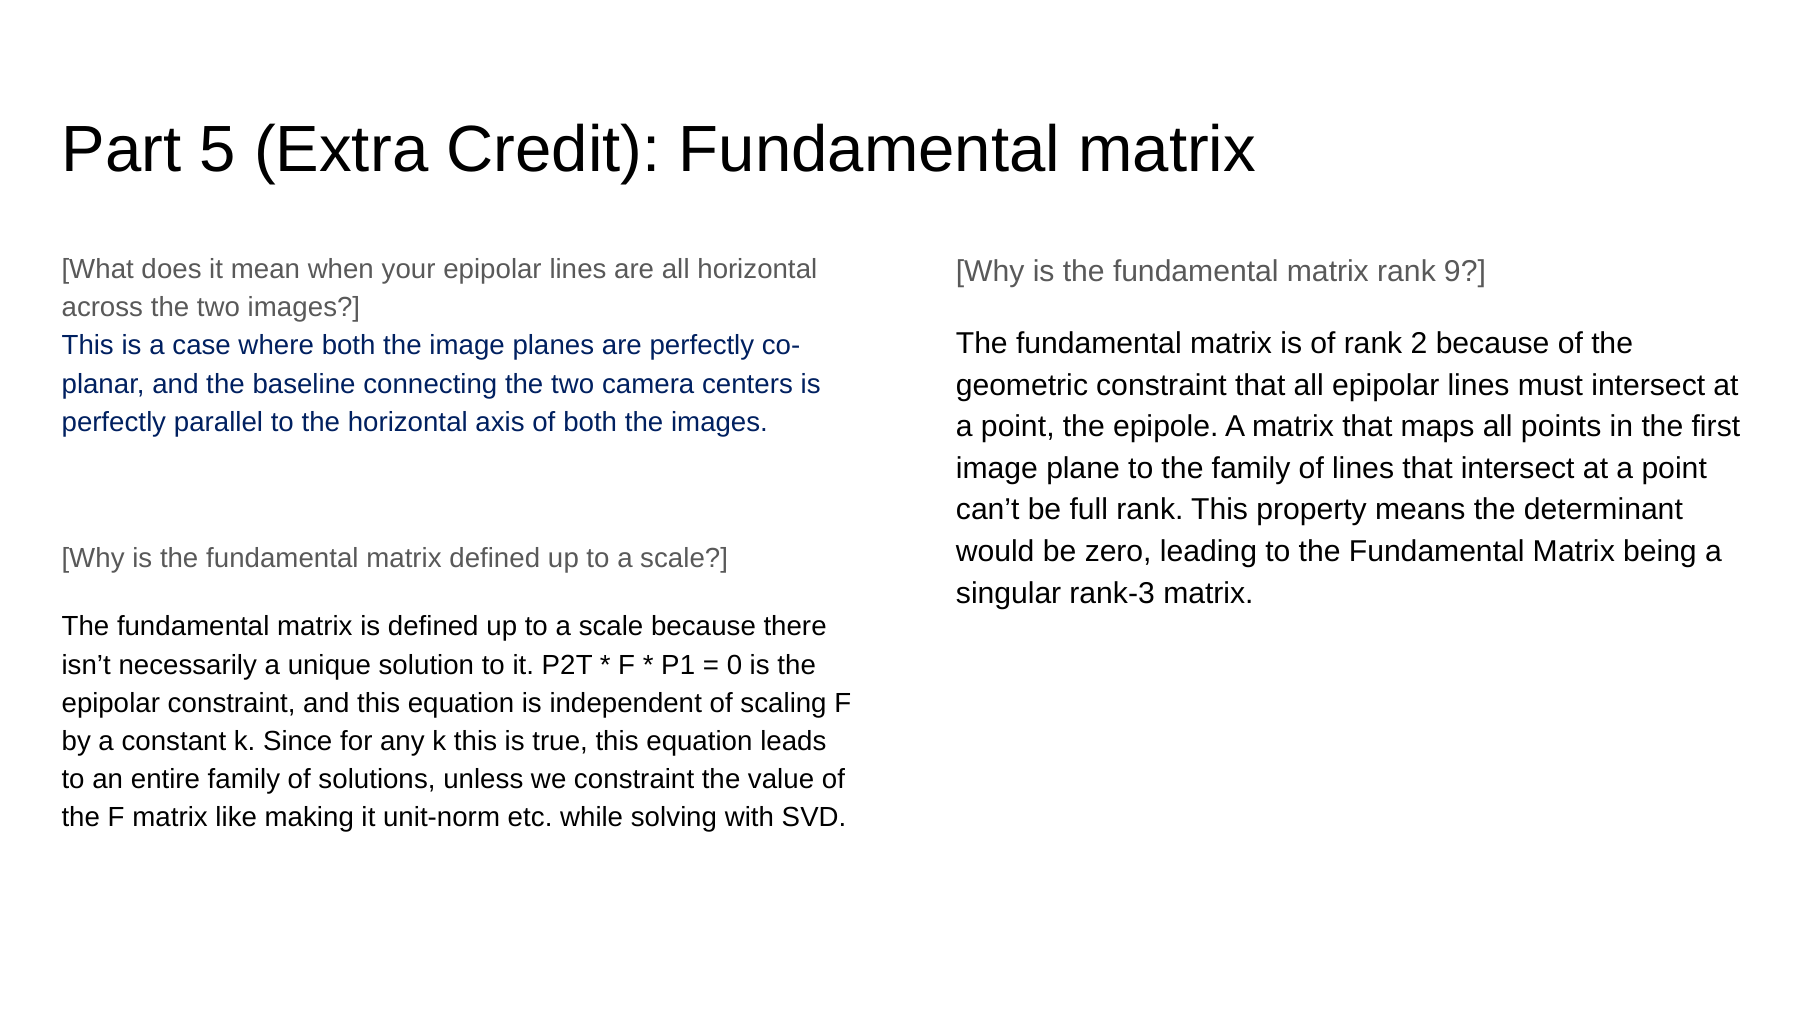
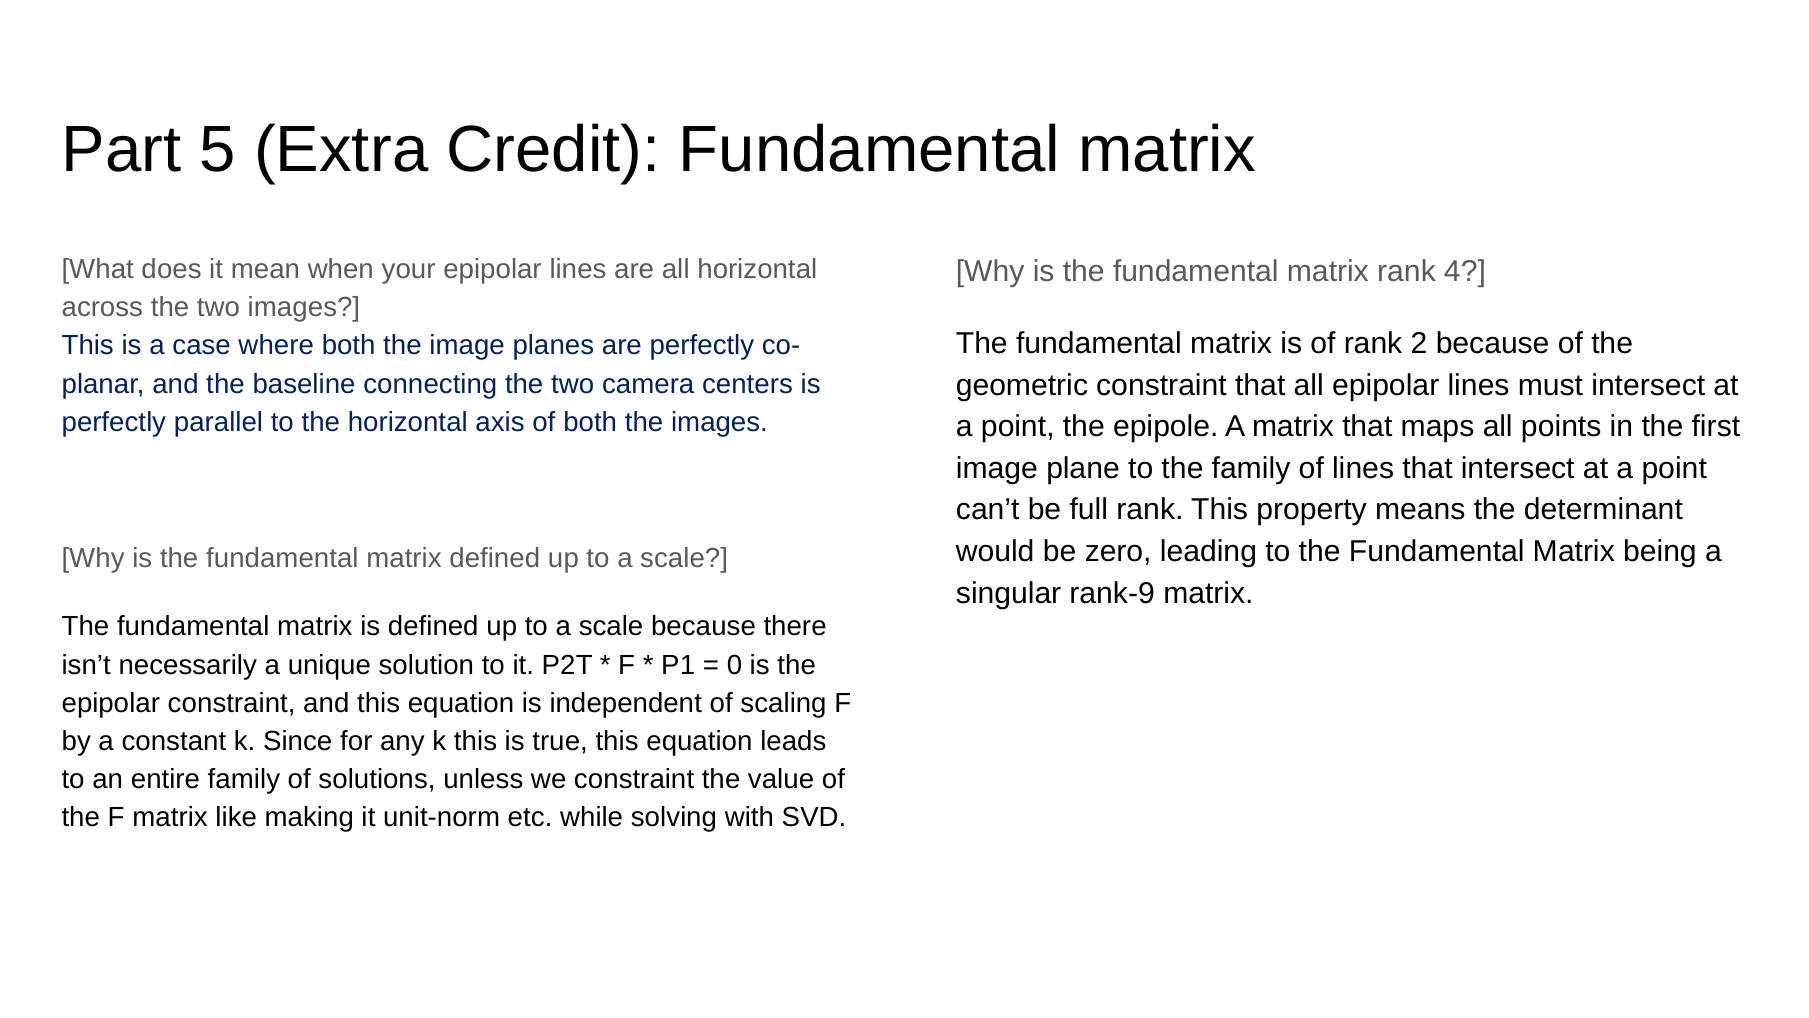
9: 9 -> 4 (1465, 272)
rank-3: rank-3 -> rank-9 (1112, 593)
